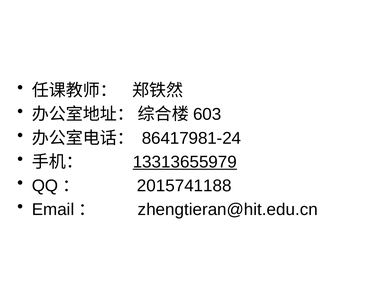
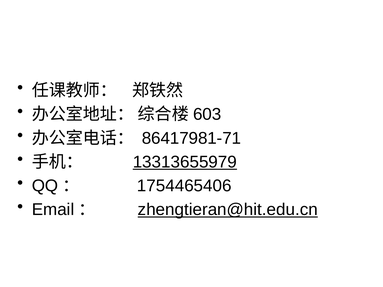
86417981-24: 86417981-24 -> 86417981-71 (191, 138)
2015741188: 2015741188 -> 1754465406 (184, 186)
zhengtieran@hit.edu.cn underline: none -> present (228, 210)
